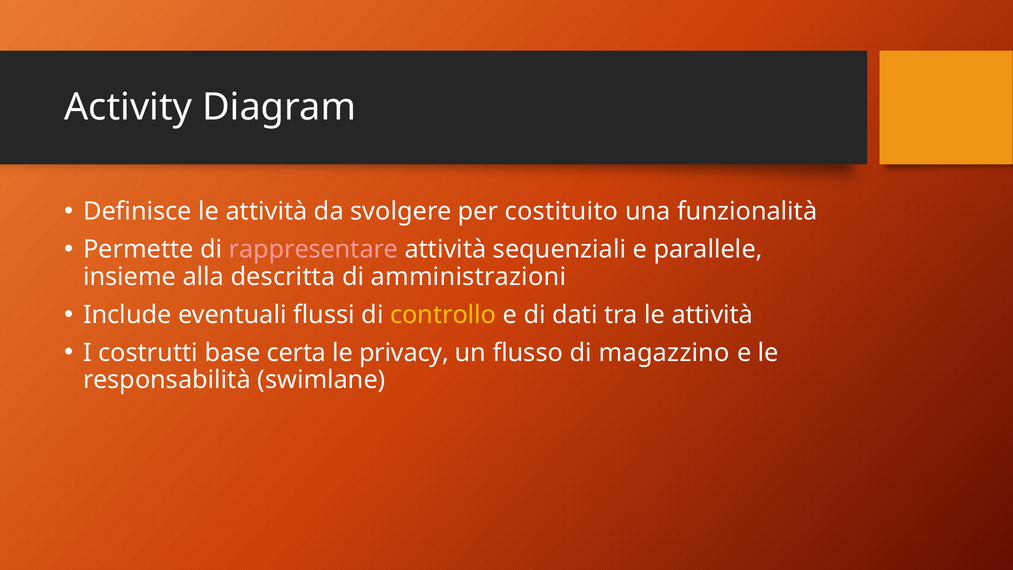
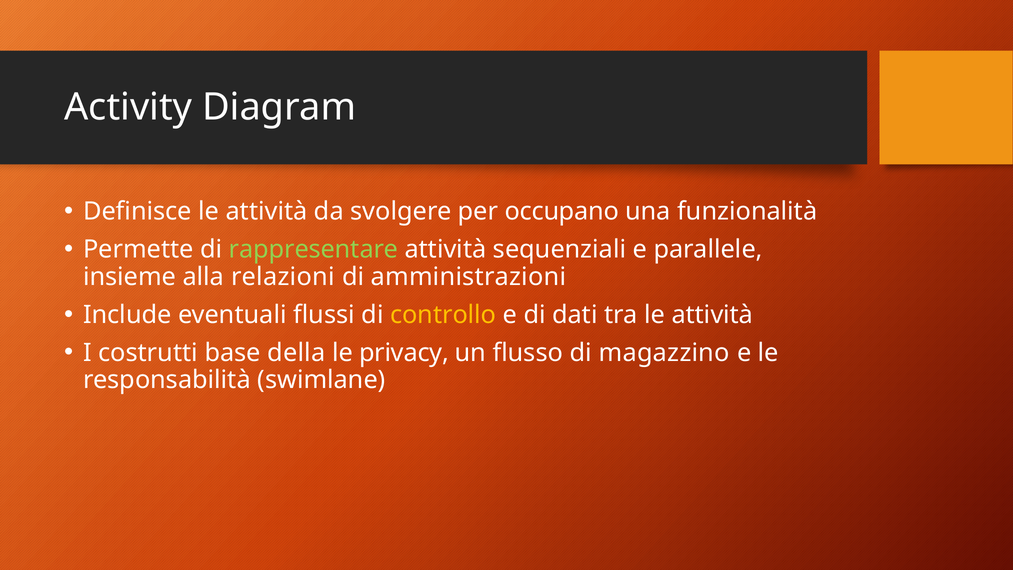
costituito: costituito -> occupano (562, 211)
rappresentare colour: pink -> light green (314, 249)
descritta: descritta -> relazioni (283, 277)
certa: certa -> della (296, 353)
